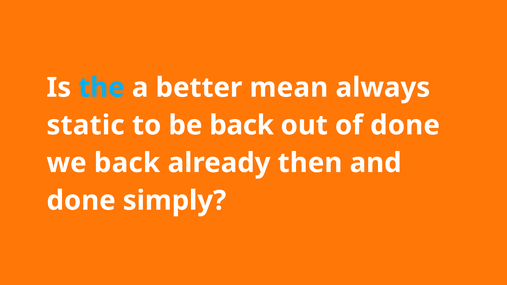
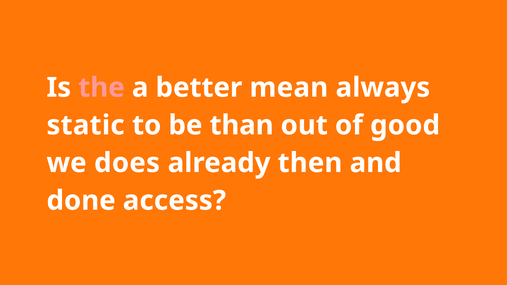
the colour: light blue -> pink (101, 88)
be back: back -> than (242, 125)
of done: done -> good (405, 125)
we back: back -> does (127, 163)
simply: simply -> access (174, 201)
